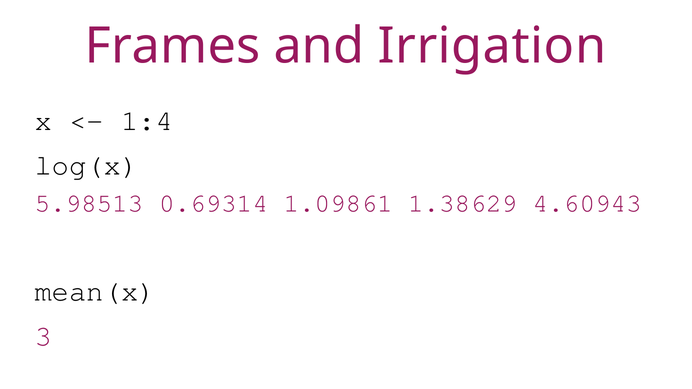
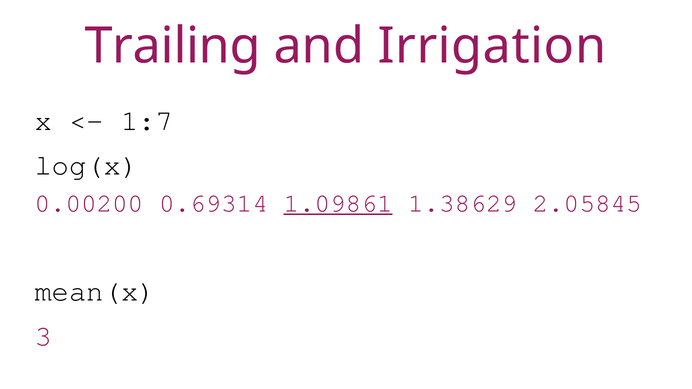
Frames: Frames -> Trailing (173, 46)
1:4: 1:4 -> 1:7 (147, 121)
5.98513: 5.98513 -> 0.00200 (89, 203)
1.09861 underline: none -> present (338, 203)
4.60943: 4.60943 -> 2.05845 (587, 203)
